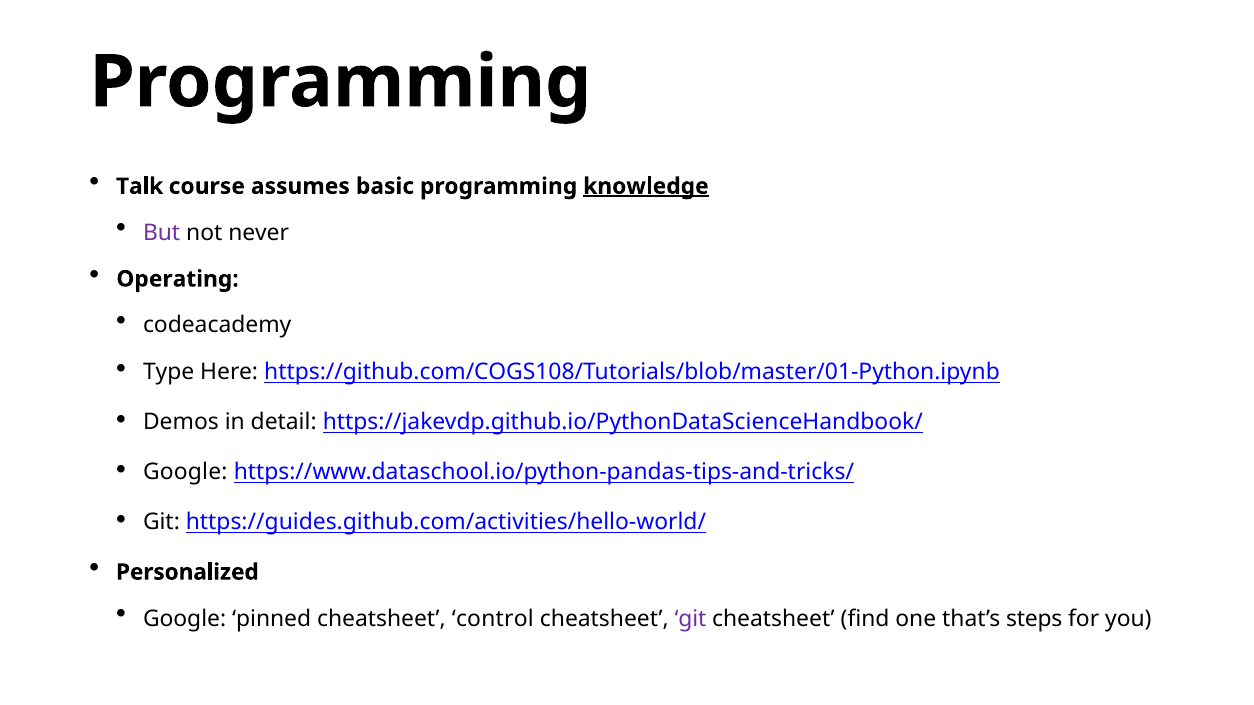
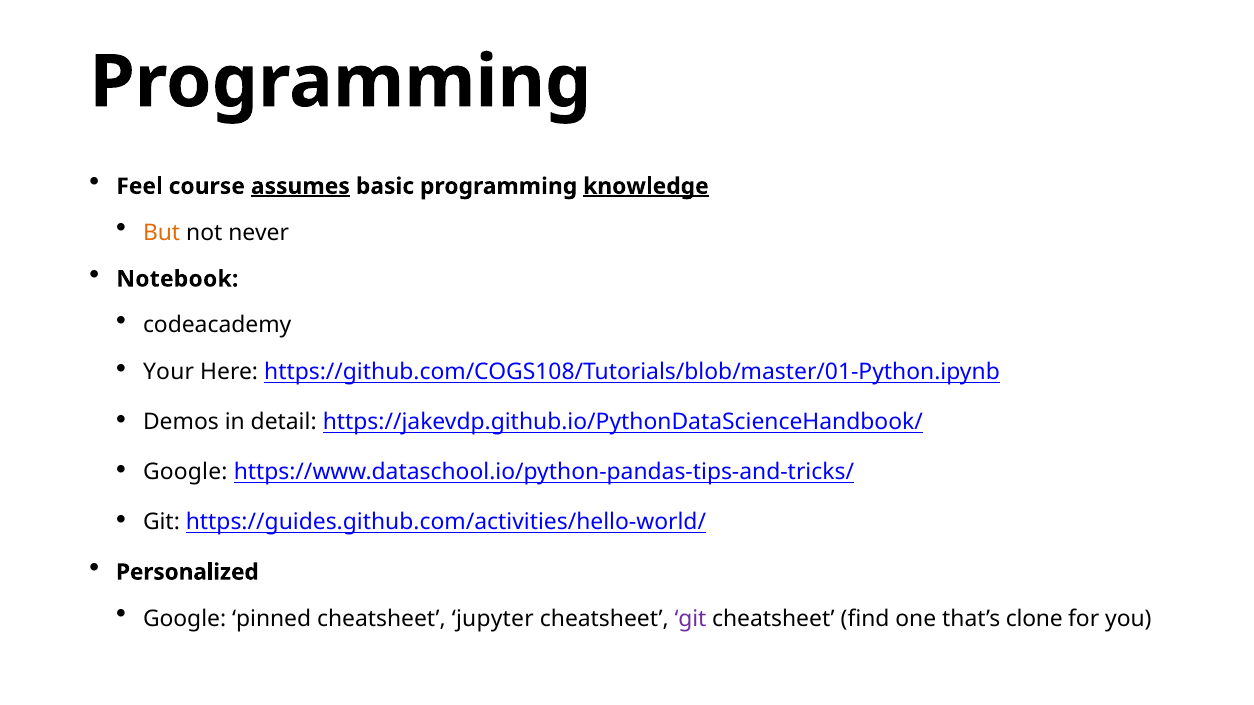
Talk: Talk -> Feel (140, 186)
assumes underline: none -> present (300, 186)
But colour: purple -> orange (162, 233)
Operating: Operating -> Notebook (177, 279)
Type: Type -> Your (169, 372)
control: control -> jupyter (493, 619)
steps: steps -> clone (1034, 619)
